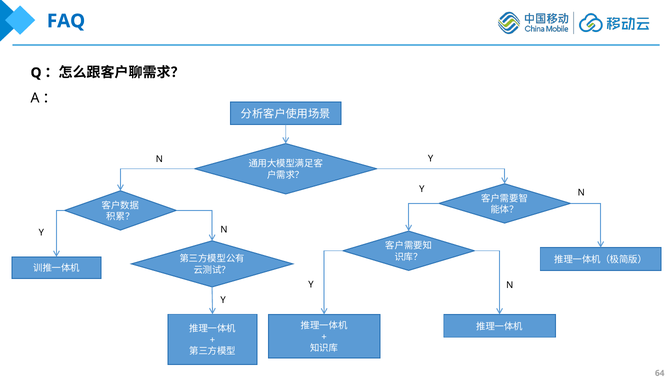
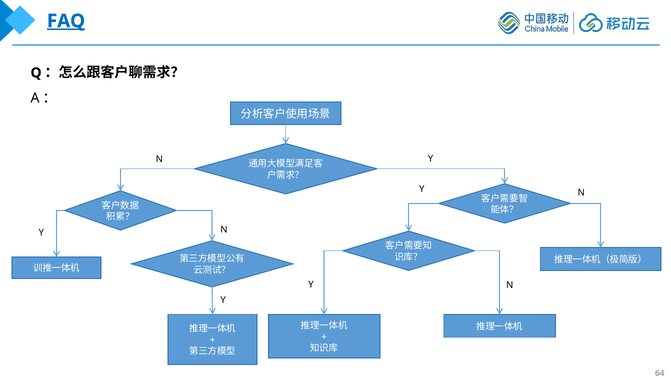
FAQ underline: none -> present (66, 21)
